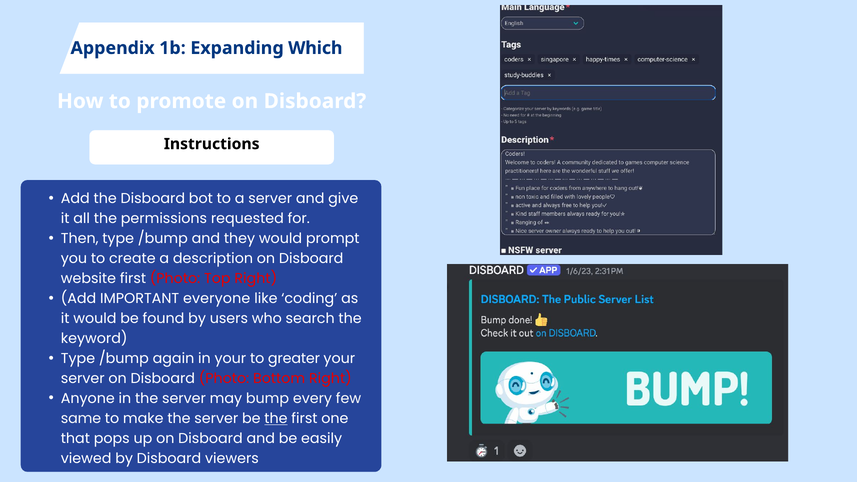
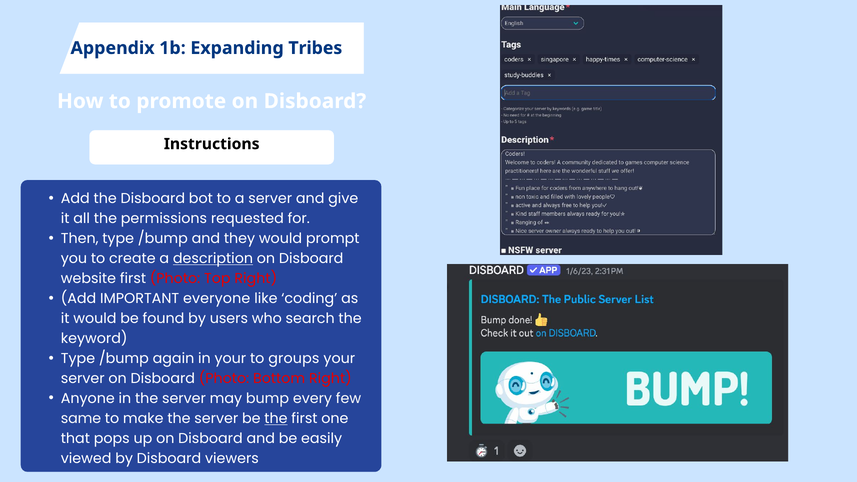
Which: Which -> Tribes (315, 48)
description underline: none -> present (213, 259)
greater: greater -> groups (294, 359)
